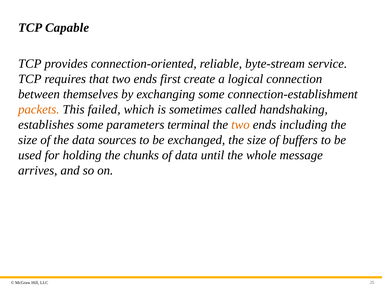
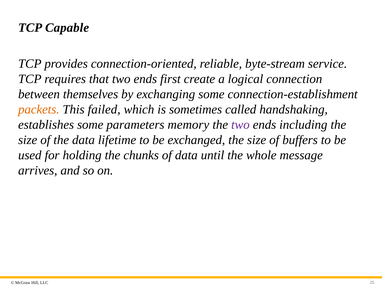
terminal: terminal -> memory (188, 125)
two colour: orange -> purple (240, 125)
sources: sources -> lifetime (117, 140)
